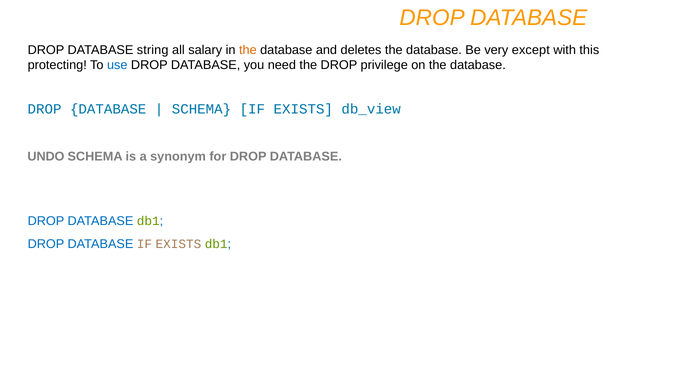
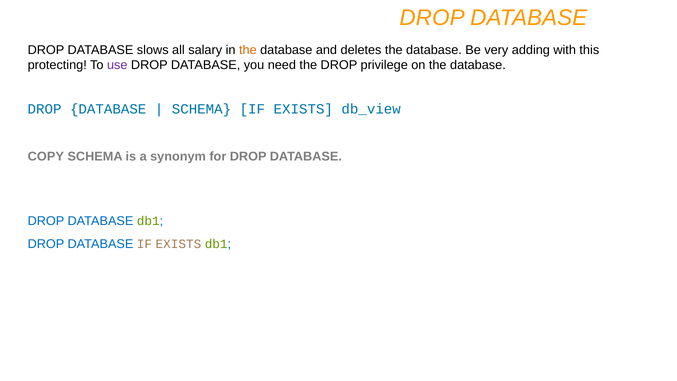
string: string -> slows (153, 50)
except: except -> adding (531, 50)
use colour: blue -> purple (117, 65)
UNDO: UNDO -> COPY (46, 156)
